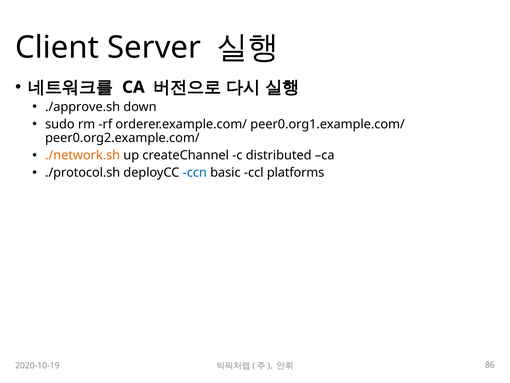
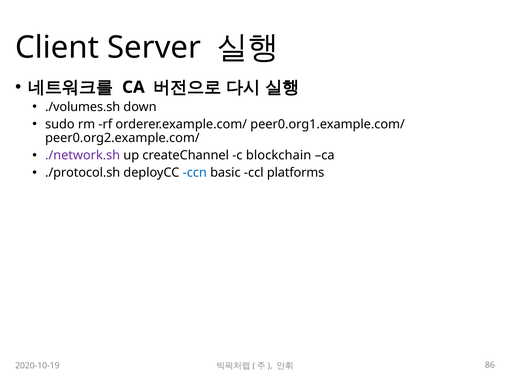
./approve.sh: ./approve.sh -> ./volumes.sh (83, 107)
./network.sh colour: orange -> purple (83, 155)
distributed: distributed -> blockchain (279, 155)
